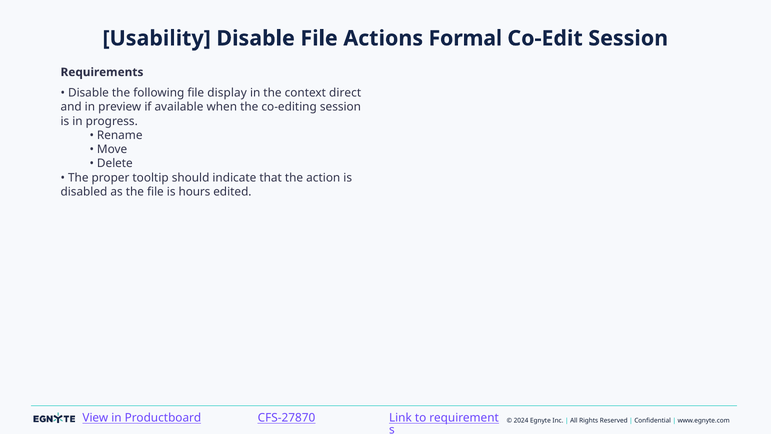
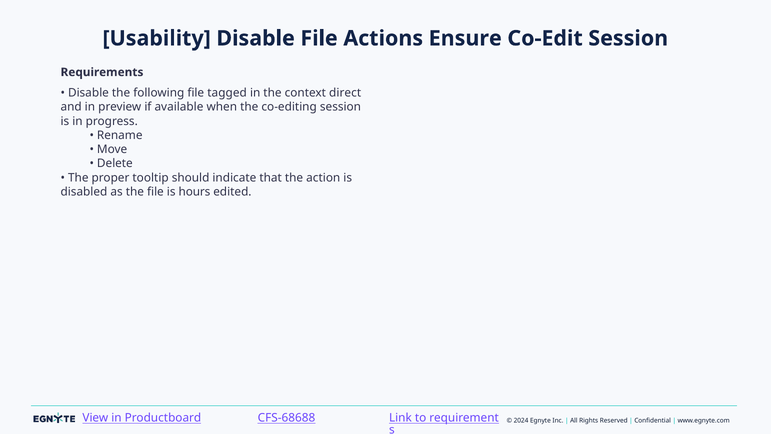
Formal: Formal -> Ensure (465, 38)
display: display -> tagged (227, 93)
CFS-27870: CFS-27870 -> CFS-68688 (287, 418)
